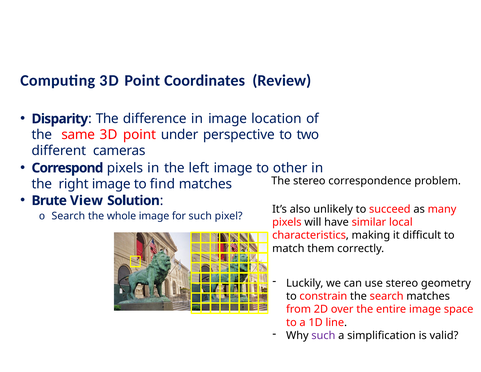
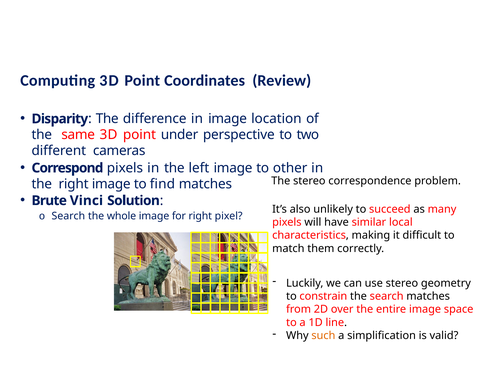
View: View -> Vinci (86, 200)
for such: such -> right (200, 216)
such colour: purple -> orange (323, 335)
